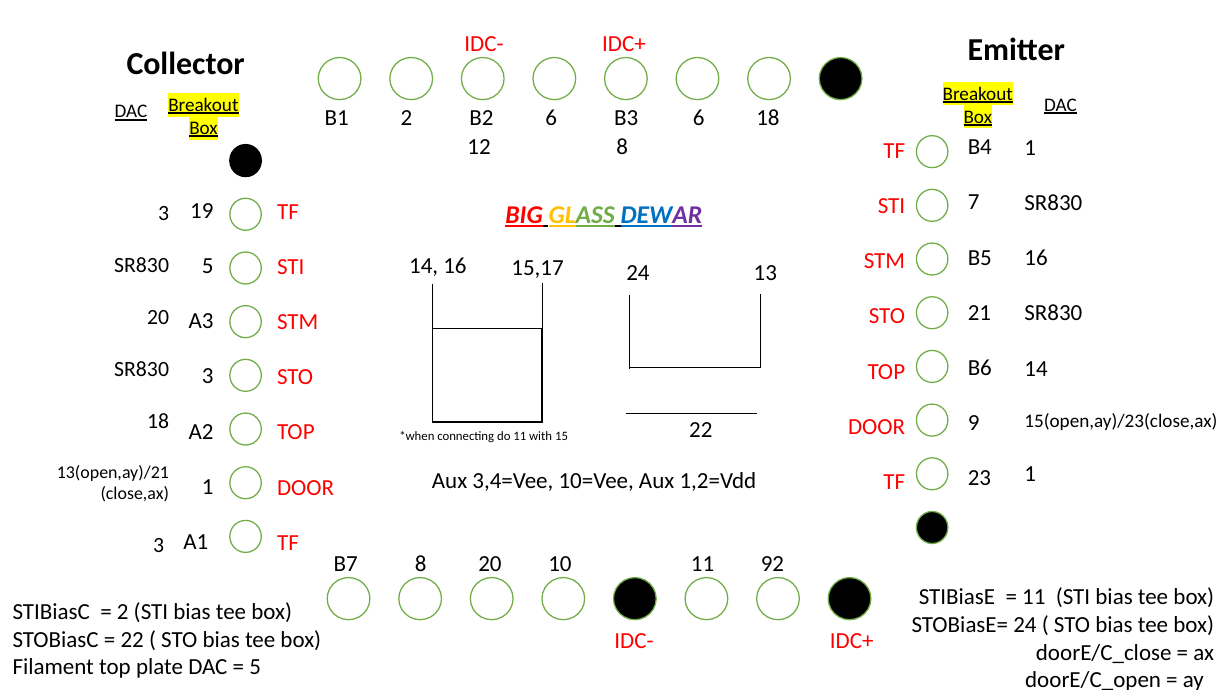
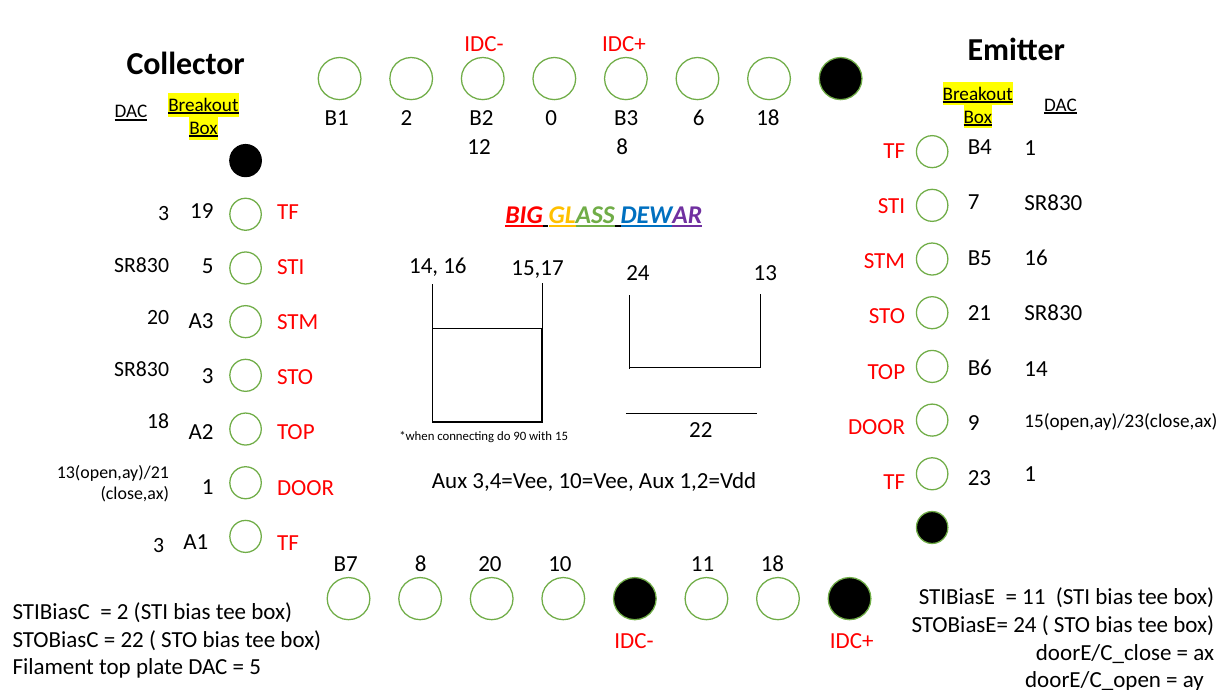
B2 6: 6 -> 0 (551, 118)
do 11: 11 -> 90 (520, 436)
11 92: 92 -> 18 (772, 564)
